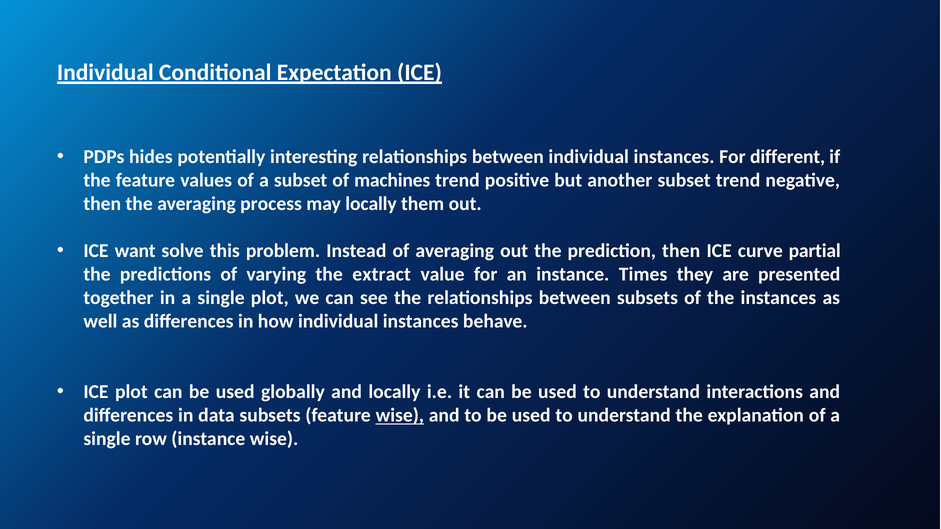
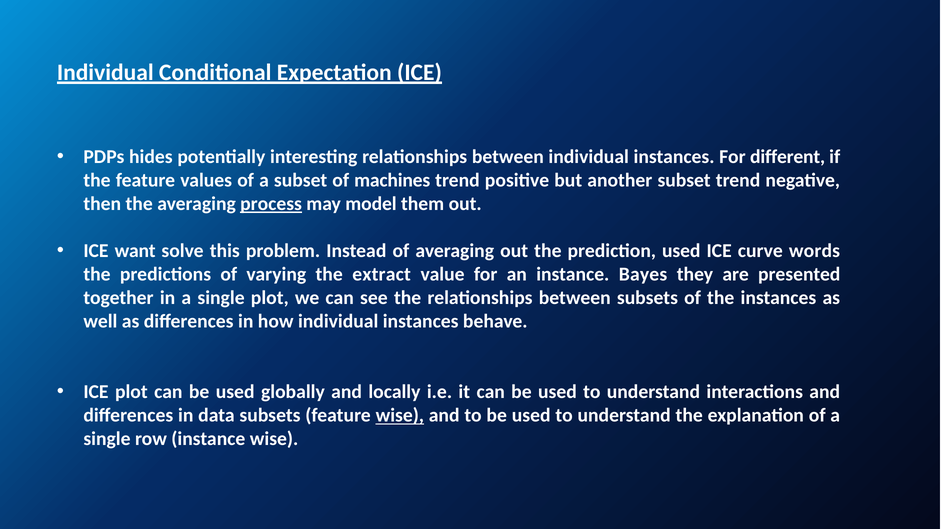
process underline: none -> present (271, 204)
may locally: locally -> model (371, 204)
prediction then: then -> used (681, 251)
partial: partial -> words (814, 251)
Times: Times -> Bayes (643, 274)
